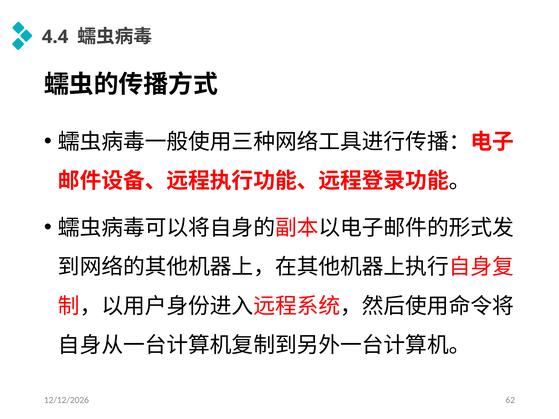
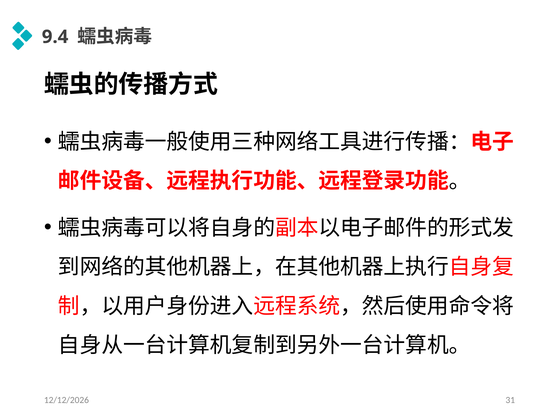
4.4: 4.4 -> 9.4 (55, 37)
62: 62 -> 31 (510, 400)
